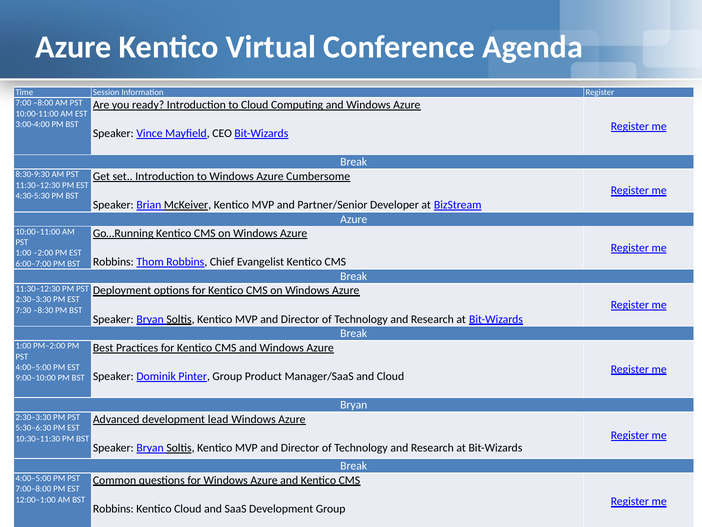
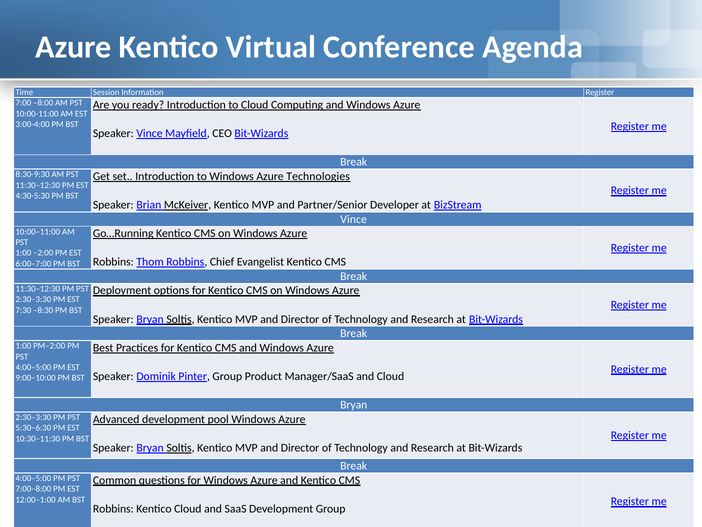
Cumbersome: Cumbersome -> Technologies (318, 176)
Azure: Azure -> Vince (354, 219)
lead: lead -> pool (218, 419)
